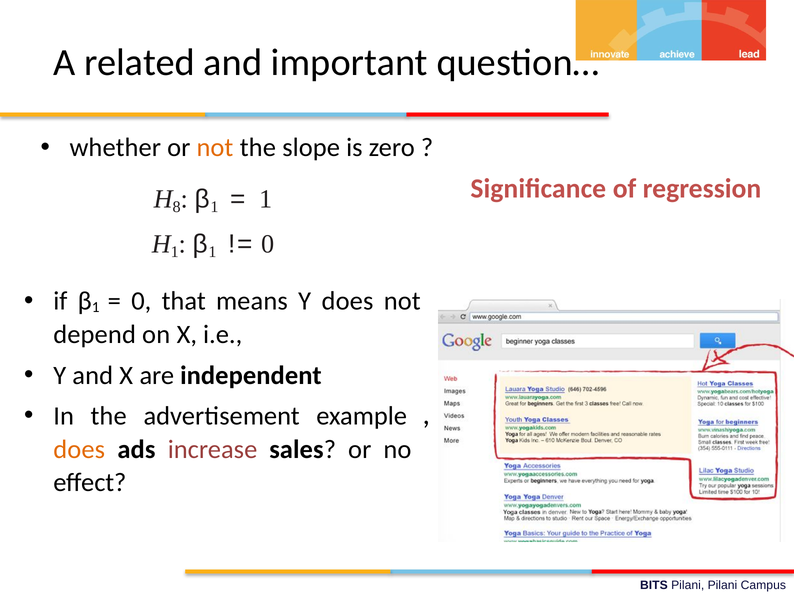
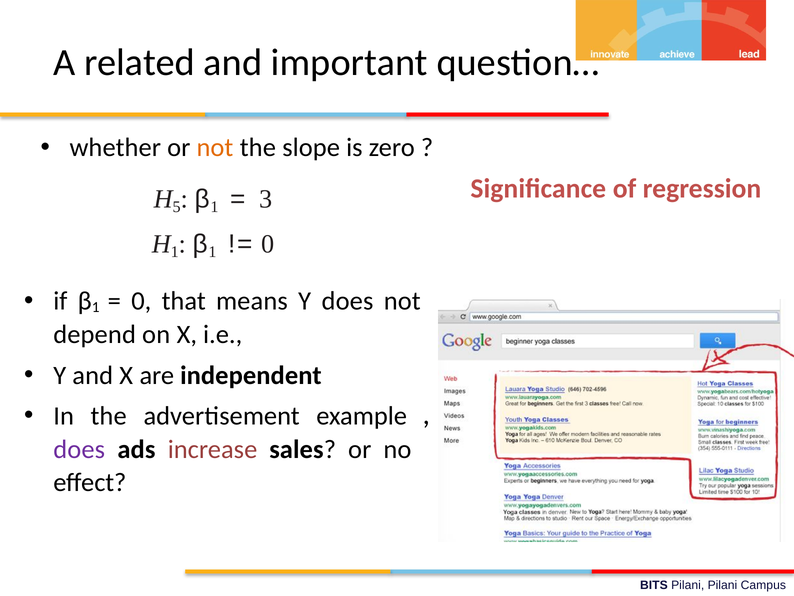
8: 8 -> 5 (177, 207)
1: 1 -> 3 (266, 199)
does colour: orange -> purple (79, 449)
